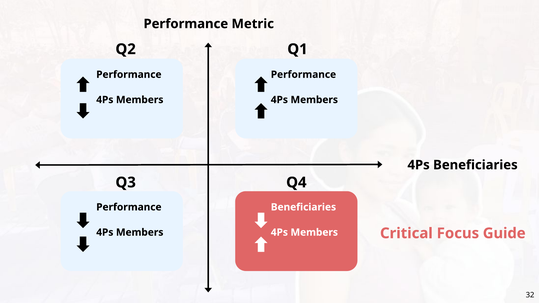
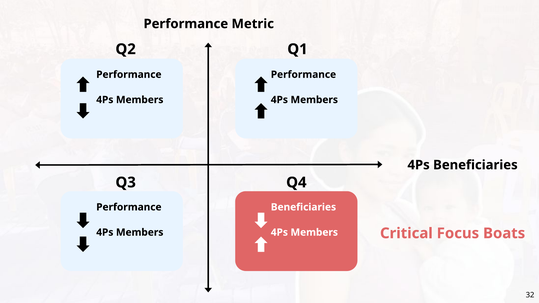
Guide: Guide -> Boats (504, 233)
